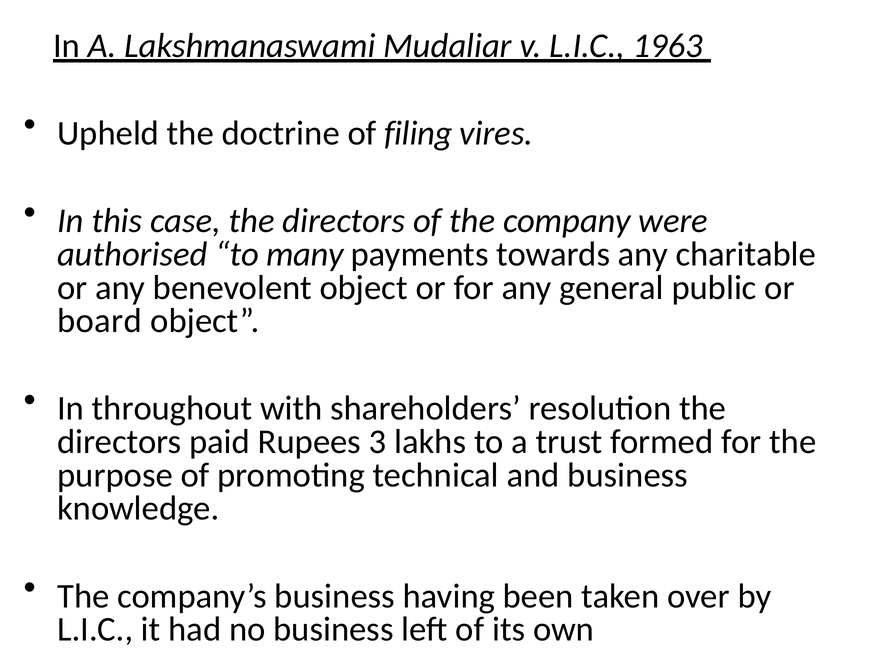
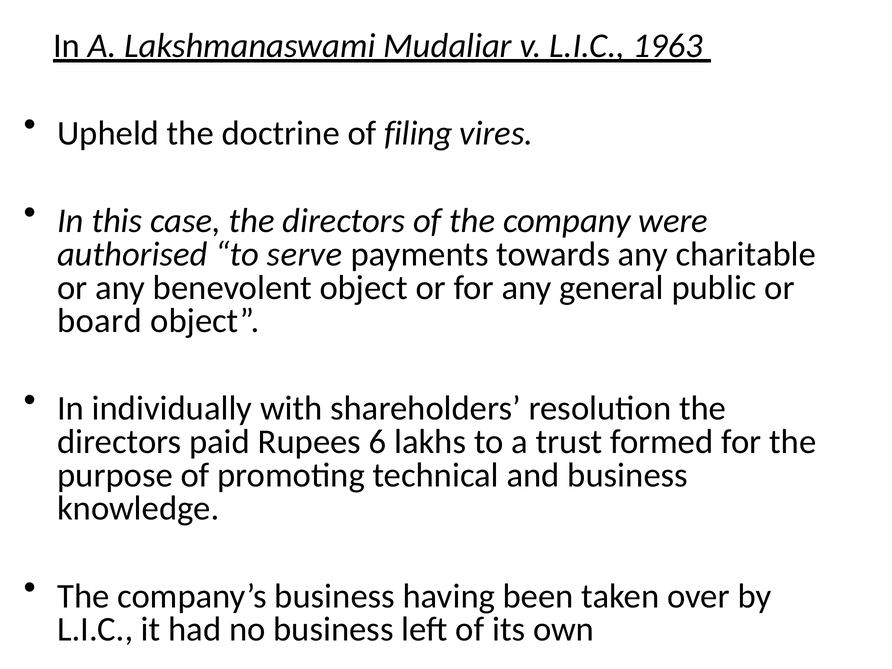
many: many -> serve (305, 254)
throughout: throughout -> individually (172, 409)
3: 3 -> 6 (378, 442)
